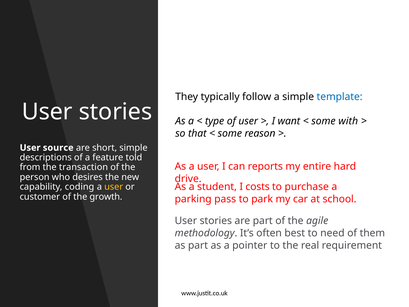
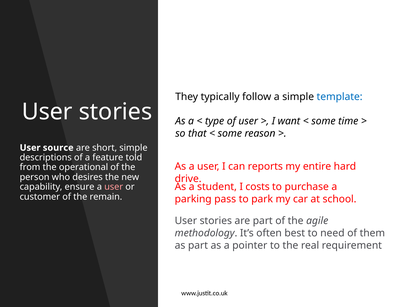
with: with -> time (348, 121)
transaction: transaction -> operational (84, 167)
coding: coding -> ensure (80, 187)
user colour: yellow -> pink (114, 187)
growth: growth -> remain (106, 197)
